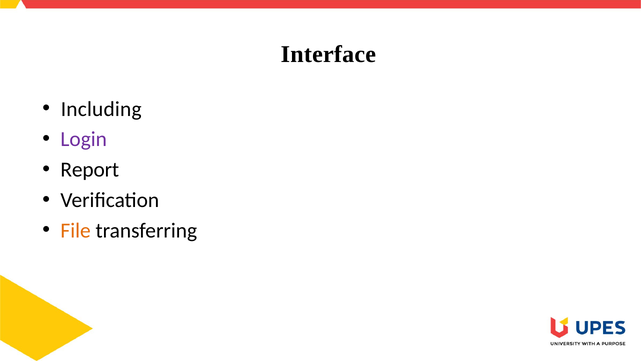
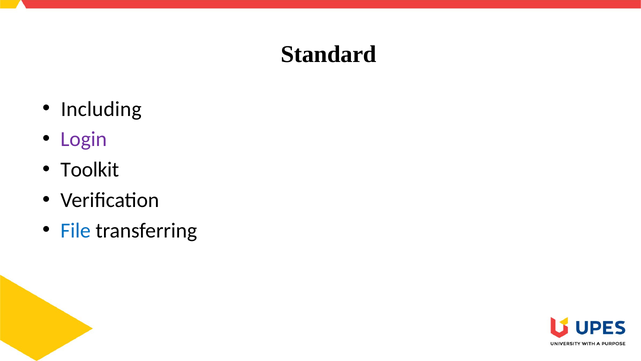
Interface: Interface -> Standard (328, 54)
Report: Report -> Toolkit (90, 170)
File colour: orange -> blue (76, 230)
